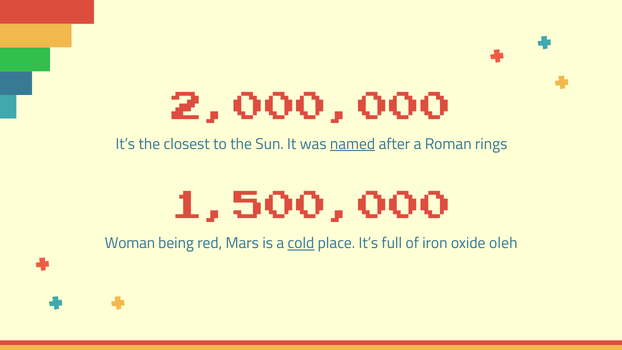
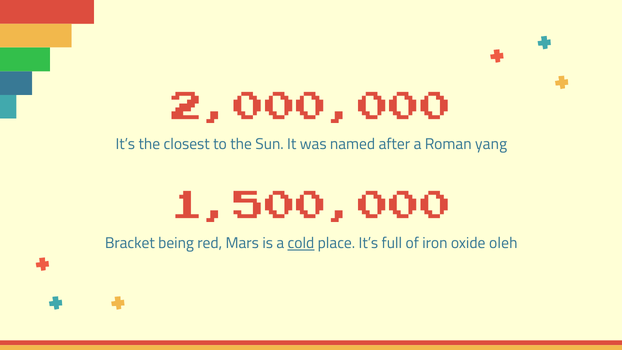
named underline: present -> none (353, 144)
rings: rings -> yang (491, 144)
Woman: Woman -> Bracket (130, 243)
